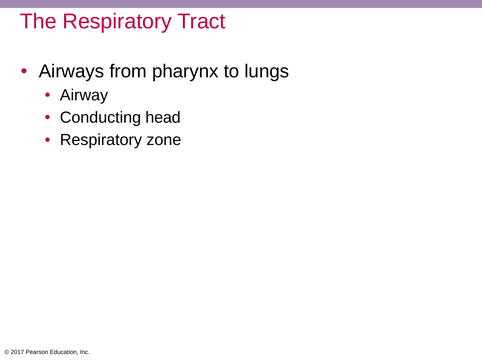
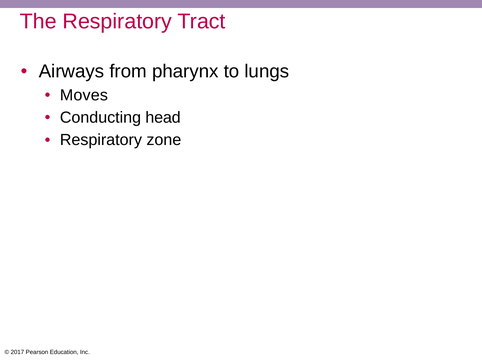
Airway: Airway -> Moves (84, 95)
